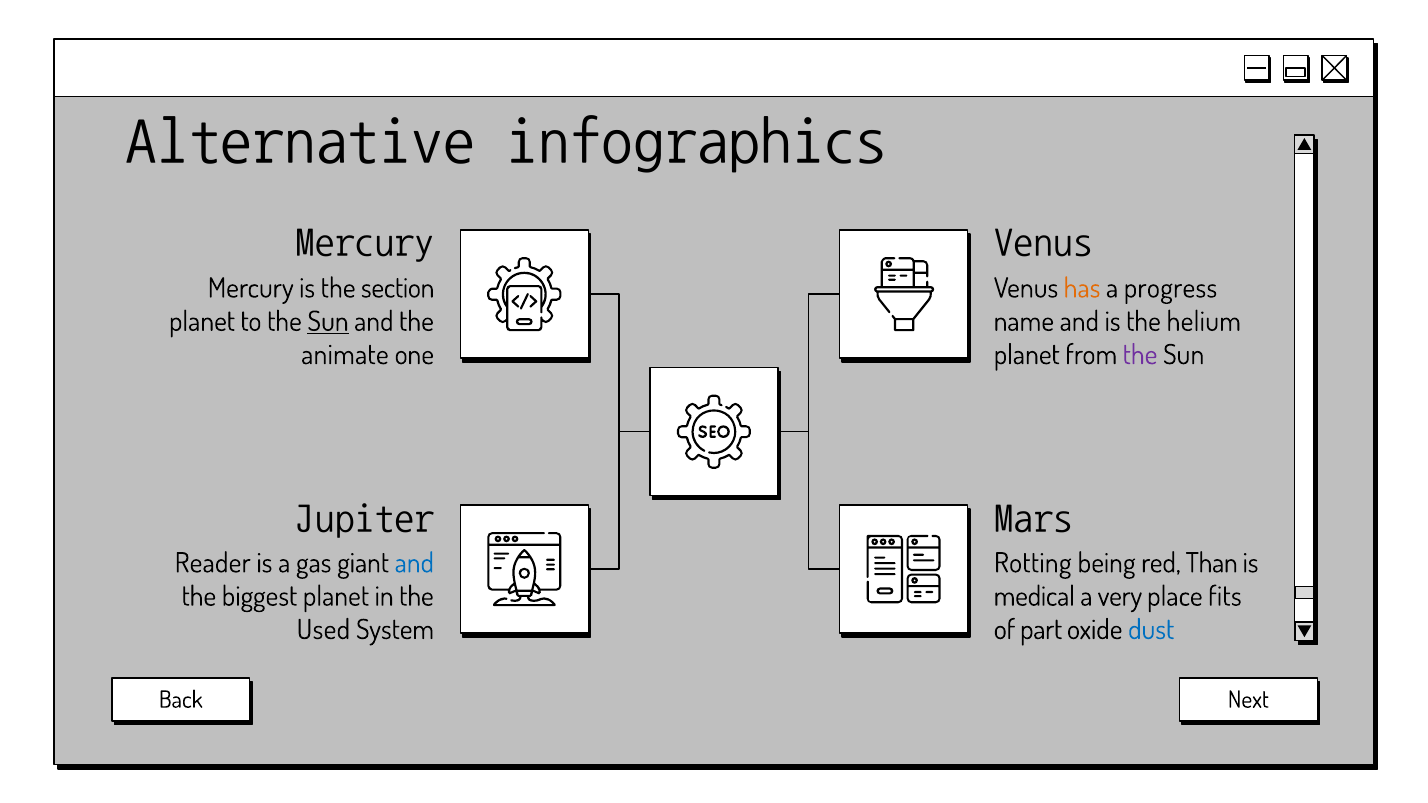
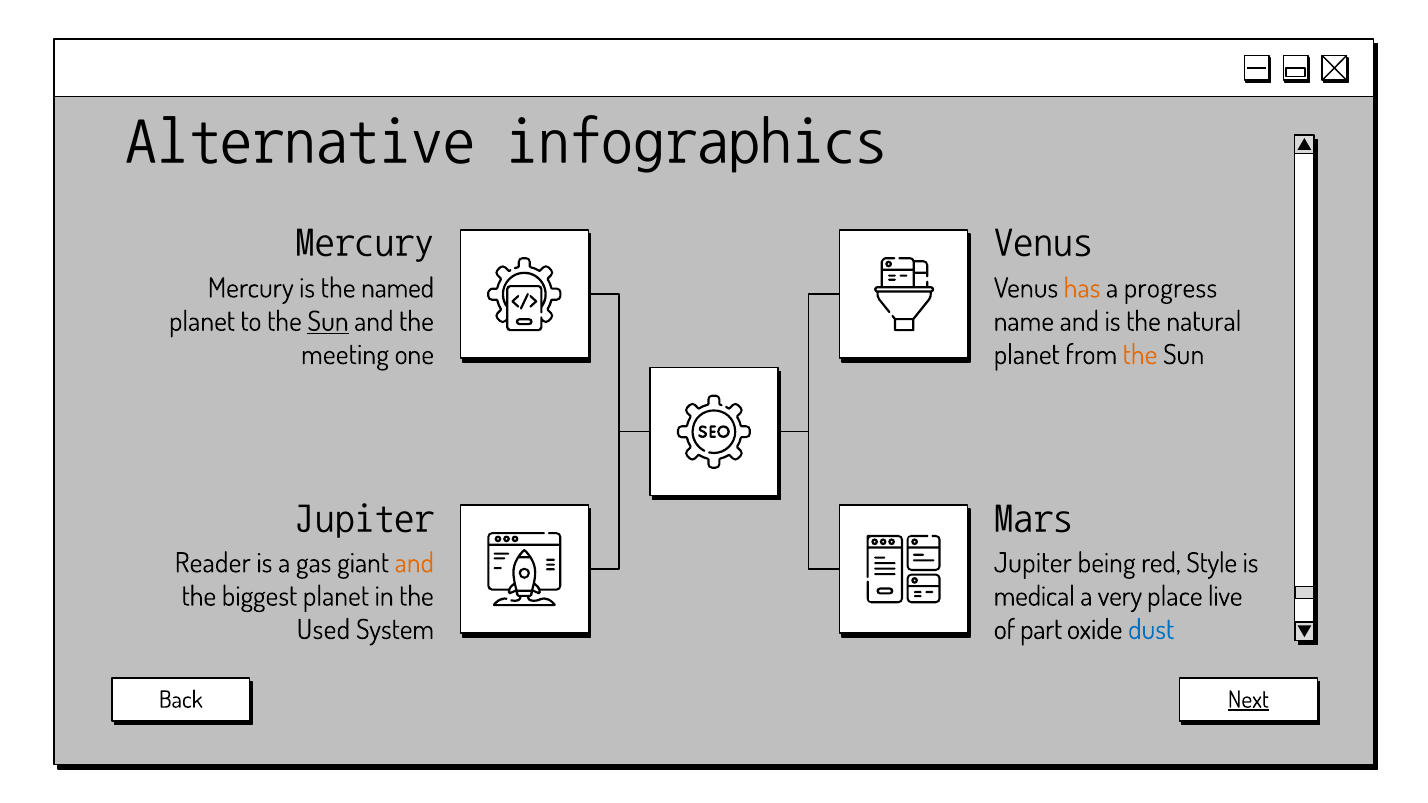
section: section -> named (398, 288)
helium: helium -> natural (1204, 322)
animate: animate -> meeting (345, 355)
the colour: purple -> orange (1140, 355)
and colour: blue -> orange (414, 563)
Rotting: Rotting -> Jupiter (1033, 563)
Than: Than -> Style (1212, 563)
fits: fits -> live (1225, 597)
Next underline: none -> present (1248, 700)
